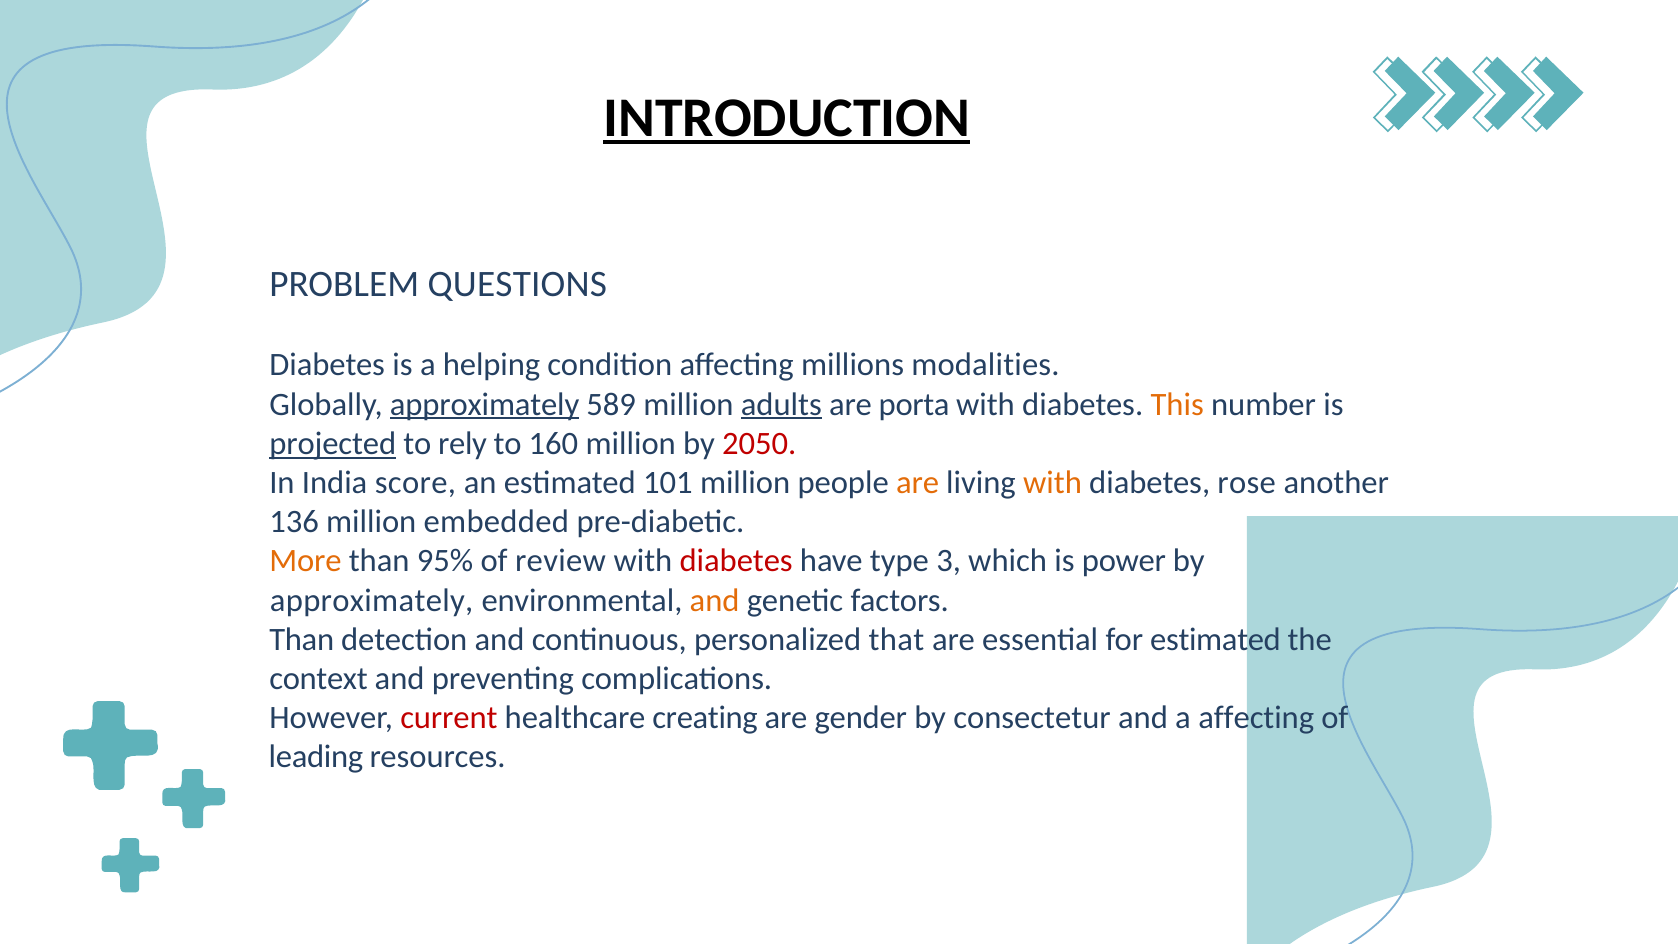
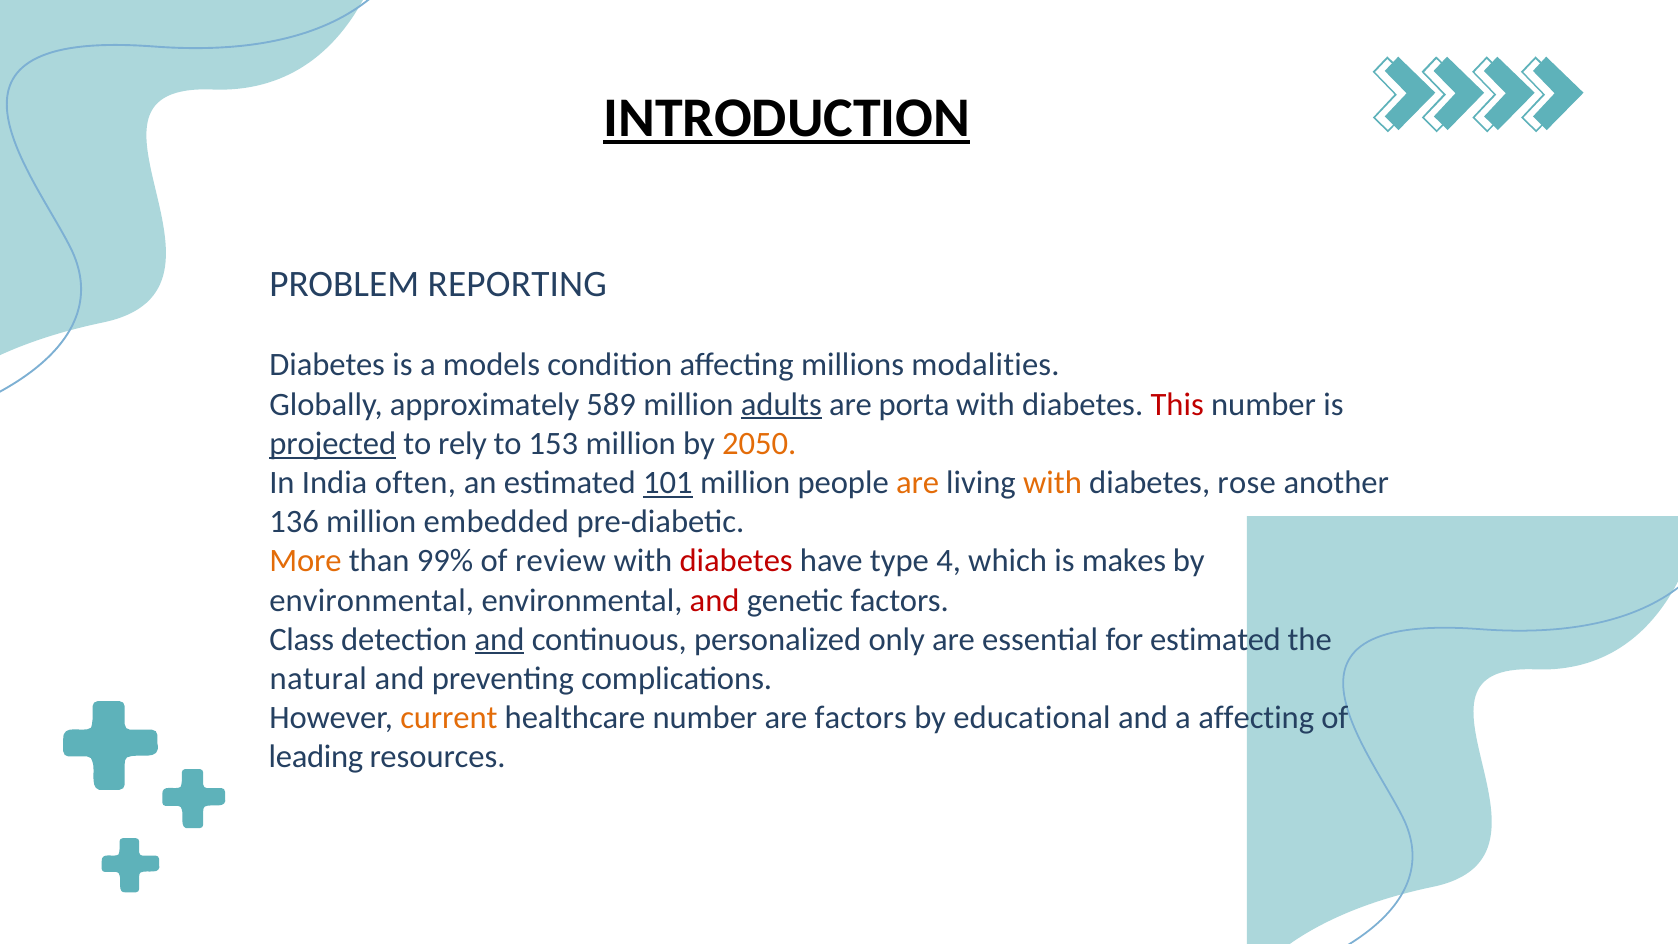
QUESTIONS: QUESTIONS -> REPORTING (517, 284)
helping: helping -> models (491, 365)
approximately underline: present -> none (485, 404)
This colour: orange -> red (1177, 404)
160: 160 -> 153 (553, 443)
2050 colour: red -> orange (759, 443)
score: score -> often (415, 483)
101 underline: none -> present (668, 483)
95%: 95% -> 99% (445, 561)
3: 3 -> 4 (949, 561)
power: power -> makes (1124, 561)
approximately: approximately -> environmental (372, 600)
and colour: orange -> red (715, 600)
Than: Than -> Class (302, 639)
and underline: none -> present (500, 639)
that: that -> only (897, 639)
context: context -> natural (318, 679)
current colour: red -> orange (449, 718)
healthcare creating: creating -> number (705, 718)
are gender: gender -> factors (861, 718)
consectetur: consectetur -> educational (1032, 718)
